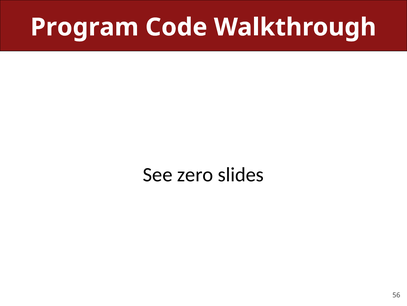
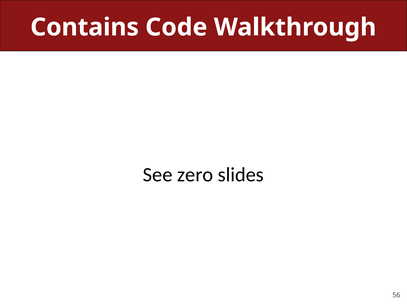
Program: Program -> Contains (85, 27)
